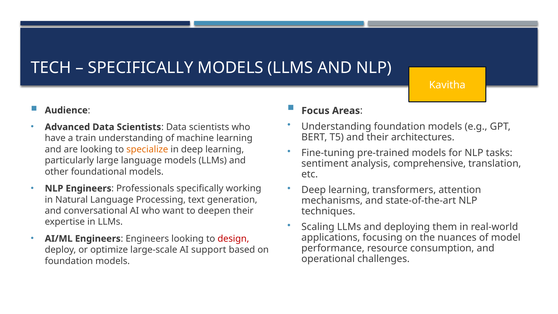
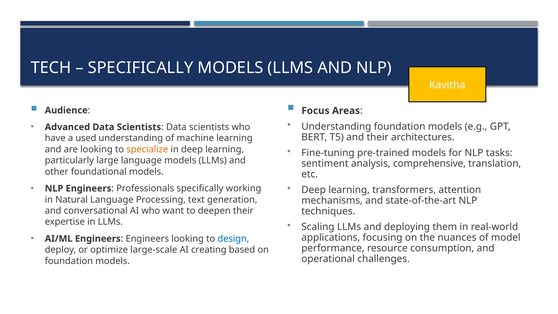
train: train -> used (86, 138)
design colour: red -> blue (233, 239)
support: support -> creating (209, 250)
